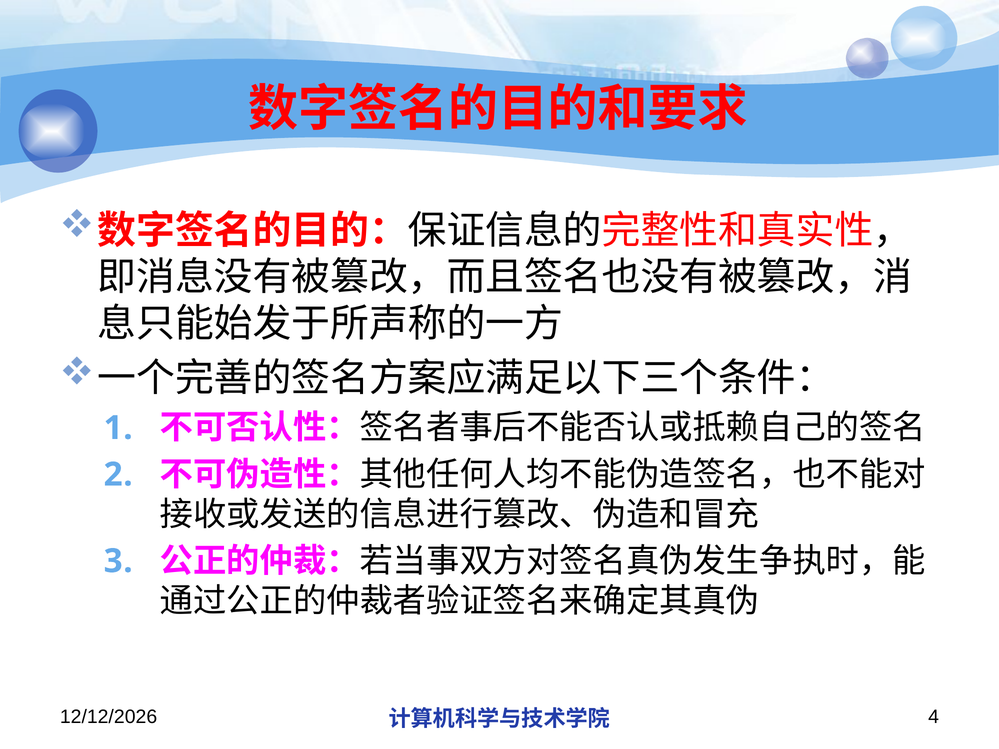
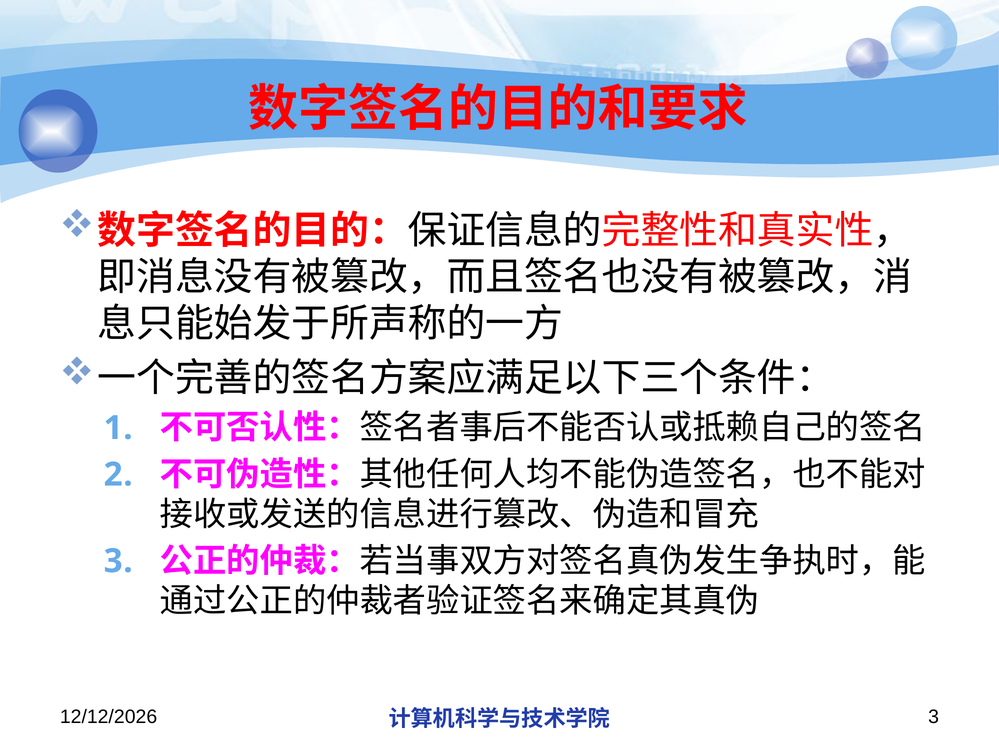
4: 4 -> 3 (934, 717)
